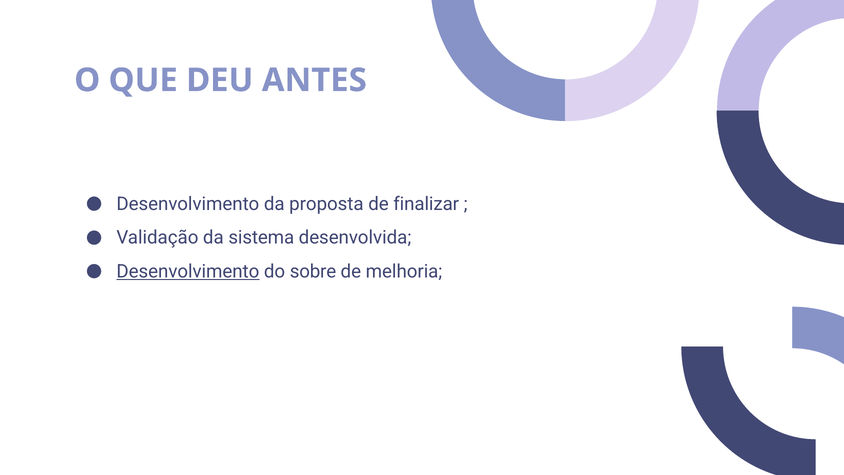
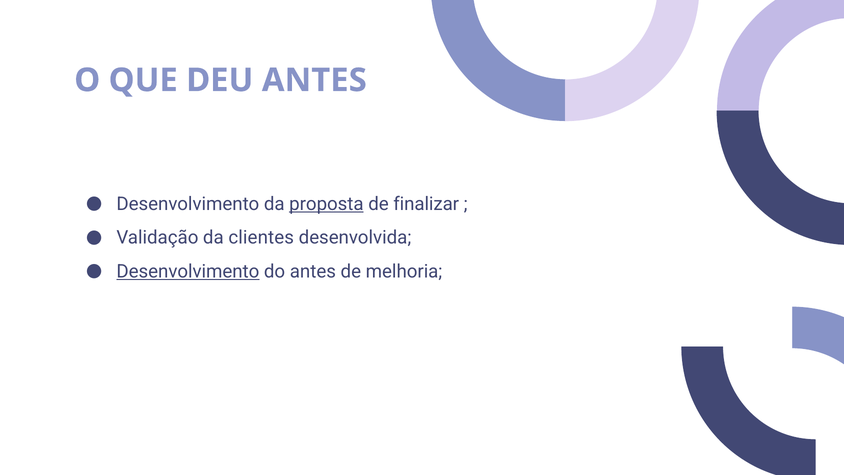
proposta underline: none -> present (326, 204)
sistema: sistema -> clientes (261, 238)
do sobre: sobre -> antes (313, 271)
